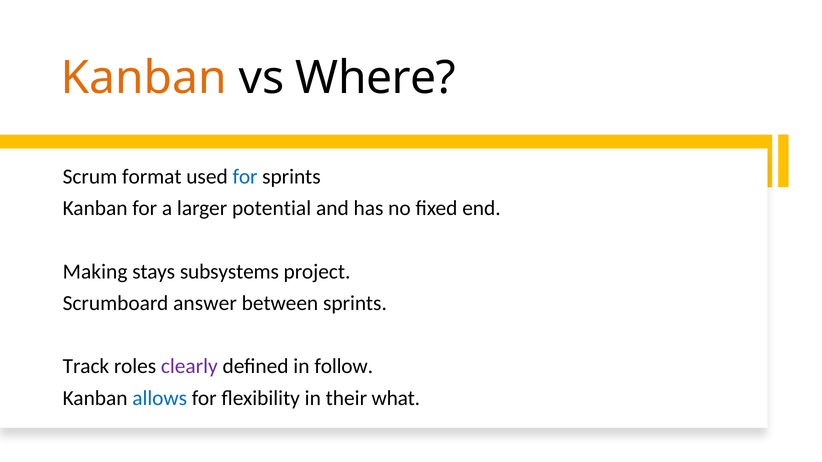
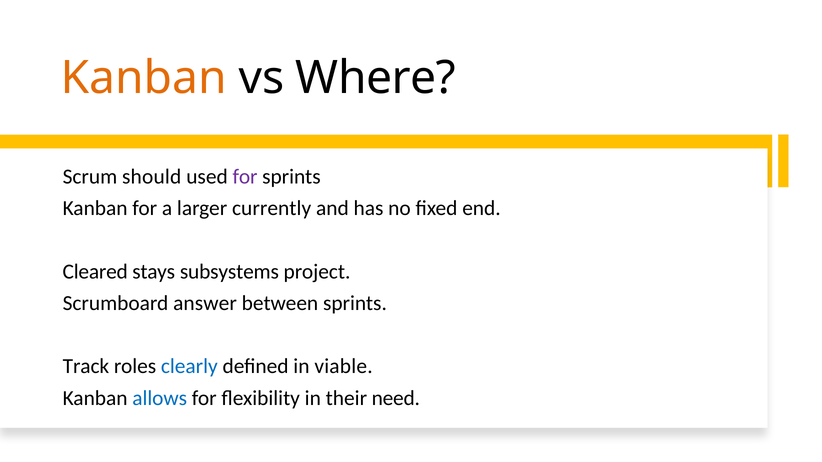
format: format -> should (152, 177)
for colour: blue -> purple (245, 177)
potential: potential -> currently (272, 208)
Making: Making -> Cleared (95, 272)
clearly colour: purple -> blue (189, 367)
follow: follow -> viable (344, 367)
what: what -> need (396, 398)
